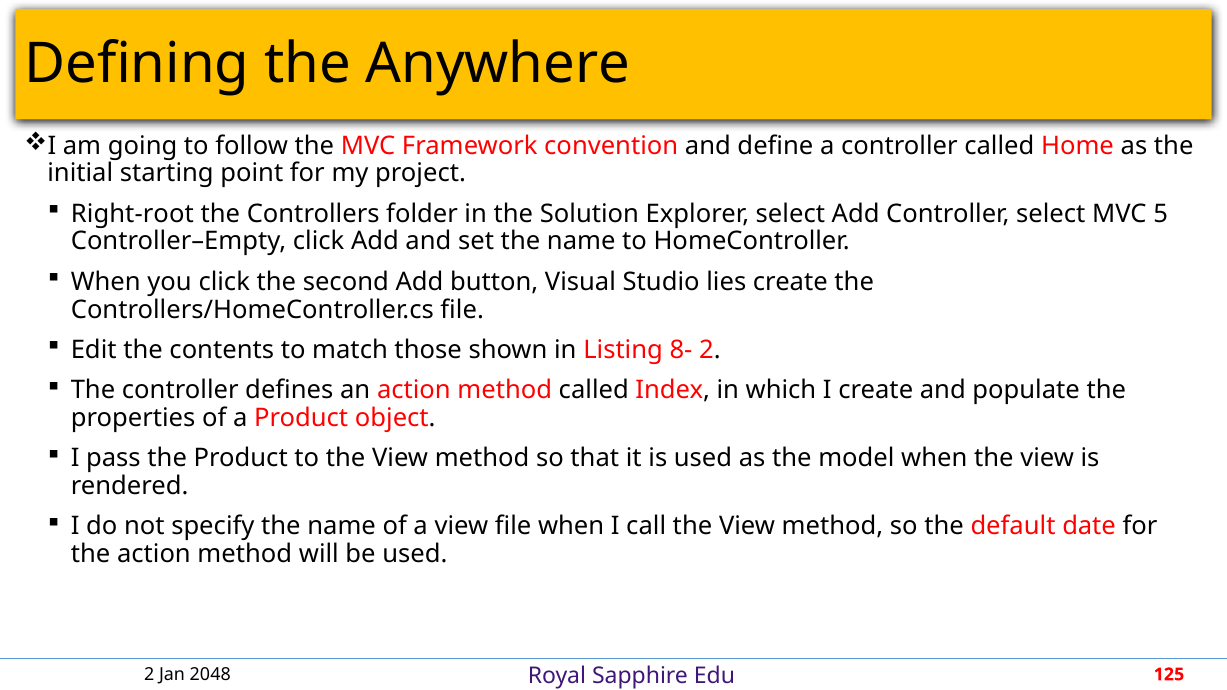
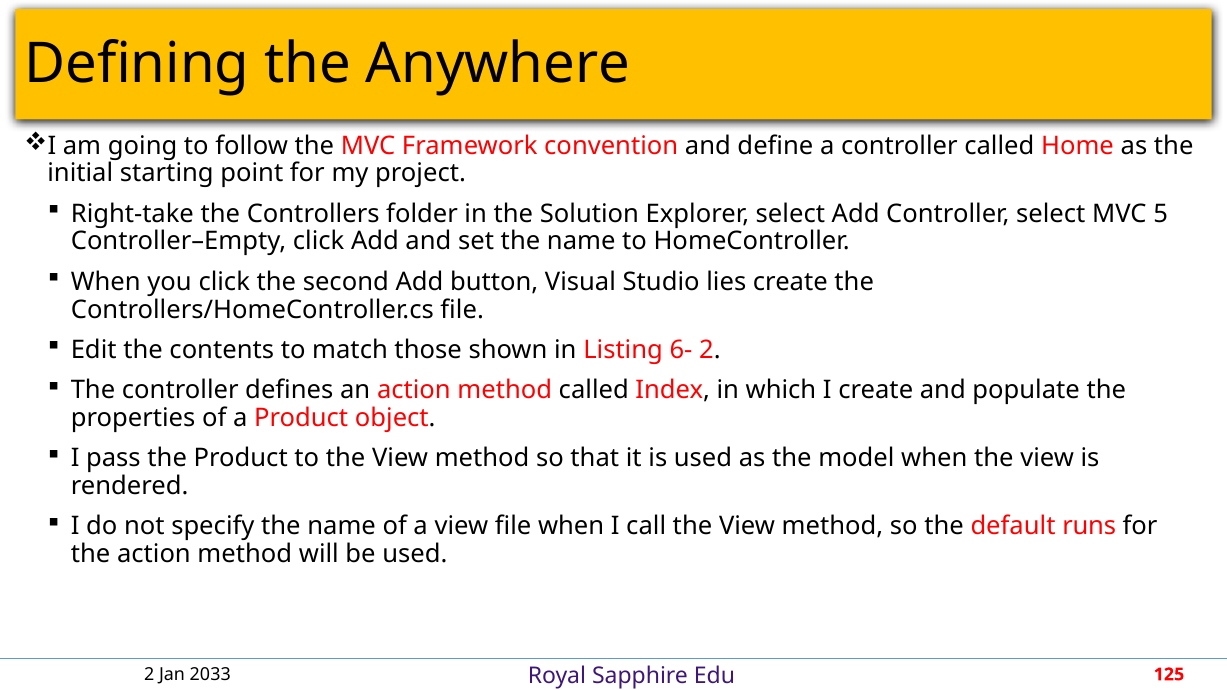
Right-root: Right-root -> Right-take (132, 214)
8-: 8- -> 6- (681, 350)
date: date -> runs (1089, 527)
2048: 2048 -> 2033 (210, 675)
